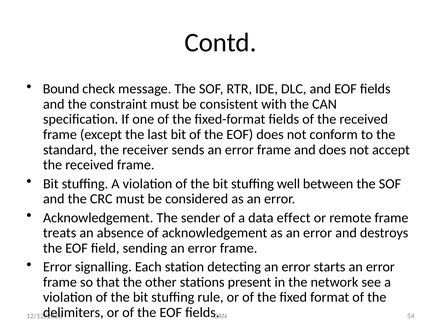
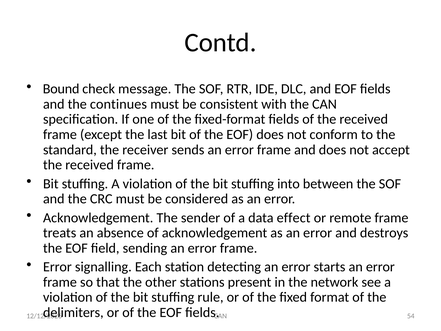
constraint: constraint -> continues (118, 104)
well: well -> into (288, 184)
